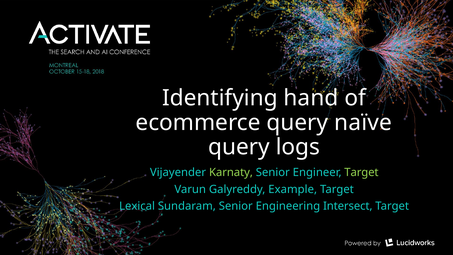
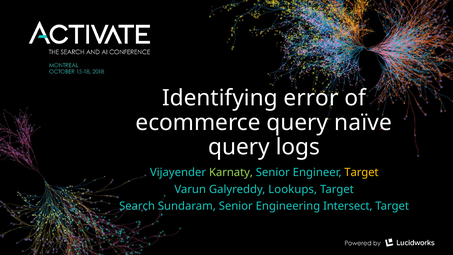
hand: hand -> error (311, 98)
Target colour: light green -> yellow (361, 172)
Example: Example -> Lookups (293, 189)
Lexical: Lexical -> Search (137, 206)
